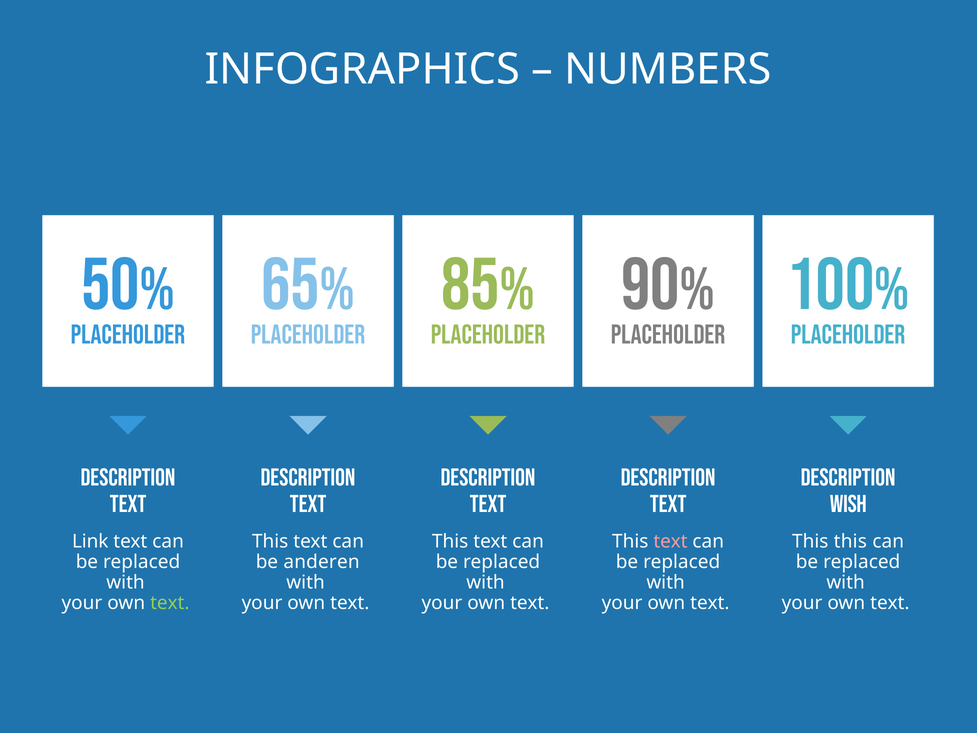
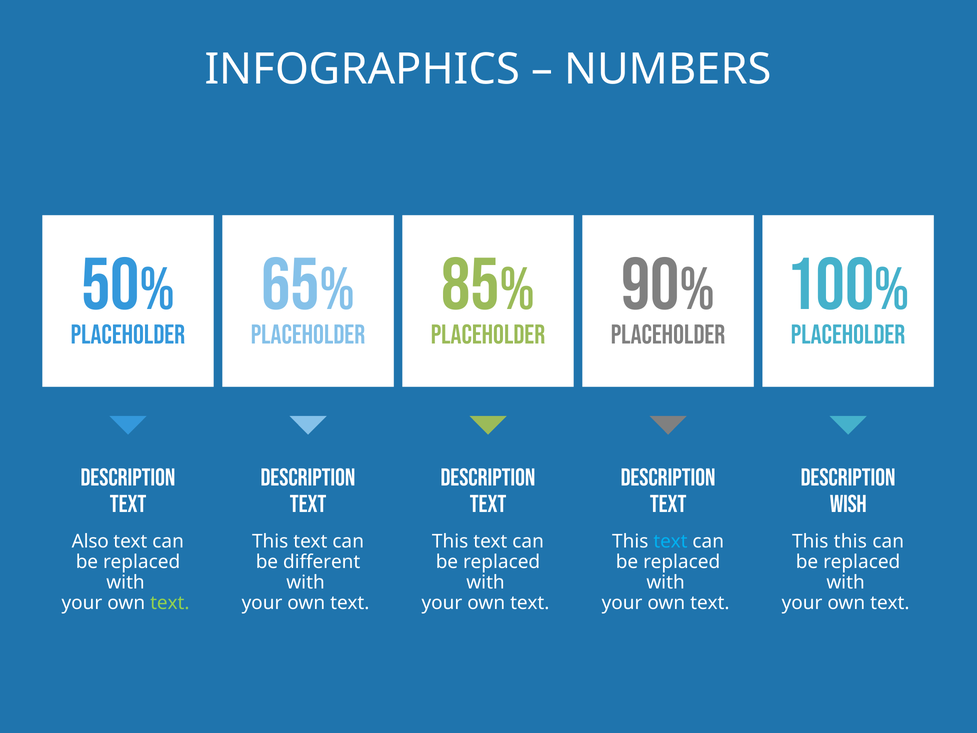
Link: Link -> Also (90, 541)
text colour: pink -> light blue (670, 541)
anderen: anderen -> different (322, 562)
